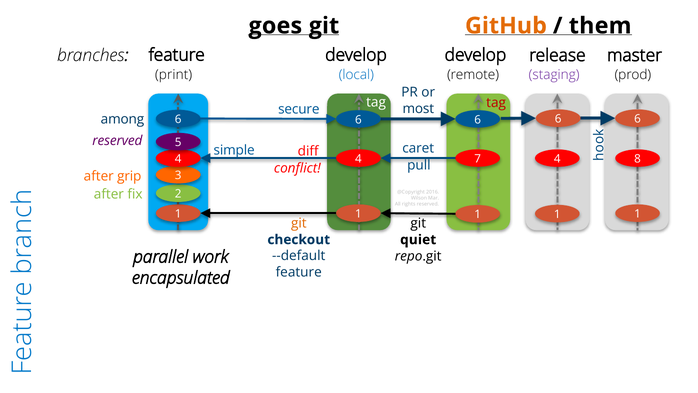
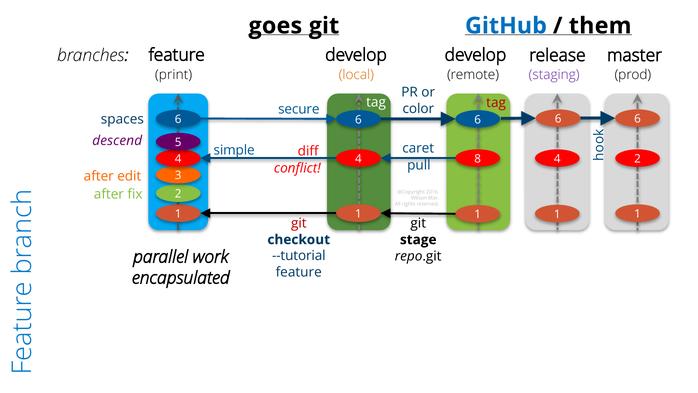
GitHub colour: orange -> blue (506, 26)
local colour: blue -> orange (356, 75)
most: most -> color (418, 109)
among: among -> spaces (122, 119)
reserved: reserved -> descend (117, 141)
7: 7 -> 8 (478, 159)
4 8: 8 -> 2 (638, 159)
grip: grip -> edit (129, 176)
git colour: orange -> red (299, 223)
quiet: quiet -> stage (418, 239)
--default: --default -> --tutorial (299, 256)
